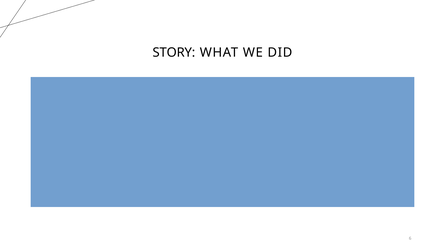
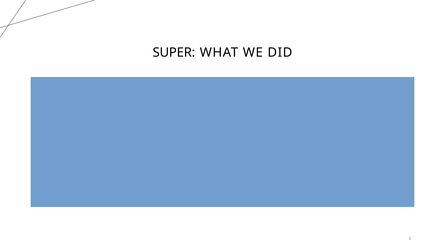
STORY: STORY -> SUPER (174, 53)
